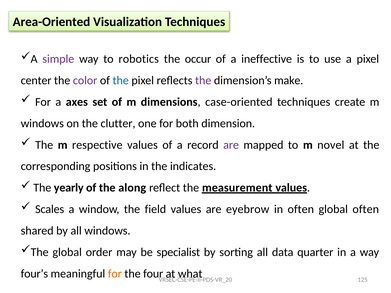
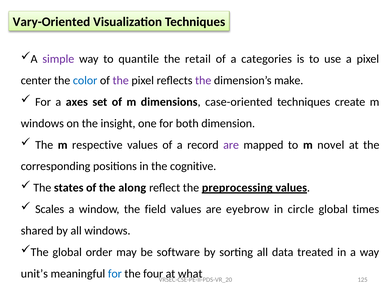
Area-Oriented: Area-Oriented -> Vary-Oriented (51, 22)
robotics: robotics -> quantile (139, 59)
occur: occur -> retail (198, 59)
ineffective: ineffective -> categories (267, 59)
color colour: purple -> blue (85, 80)
the colour: blue -> purple (121, 80)
clutter: clutter -> insight (118, 123)
indicates: indicates -> cognitive (193, 166)
yearly: yearly -> states (69, 188)
measurement: measurement -> preprocessing (237, 188)
in often: often -> circle (301, 209)
global often: often -> times (366, 209)
specialist: specialist -> software (178, 252)
quarter: quarter -> treated (315, 252)
four’s: four’s -> unit’s (34, 274)
for colour: orange -> blue (115, 274)
